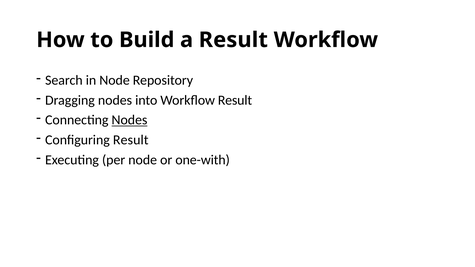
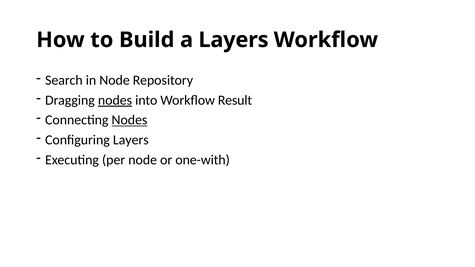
a Result: Result -> Layers (234, 40)
nodes underline: none -> present (115, 100)
Configuring Result: Result -> Layers (131, 140)
